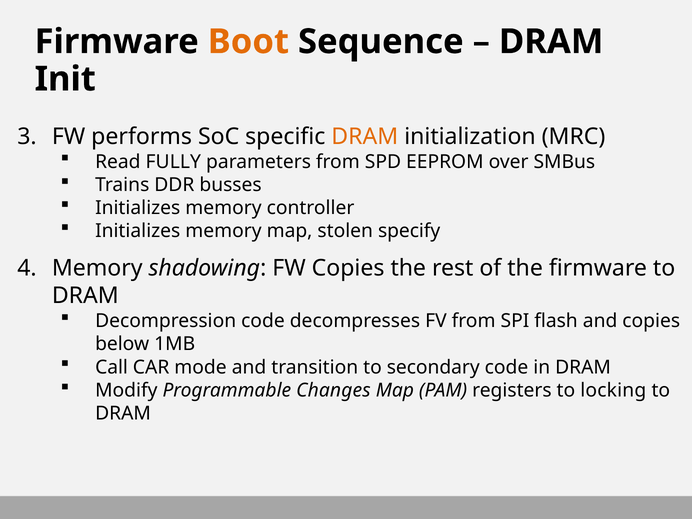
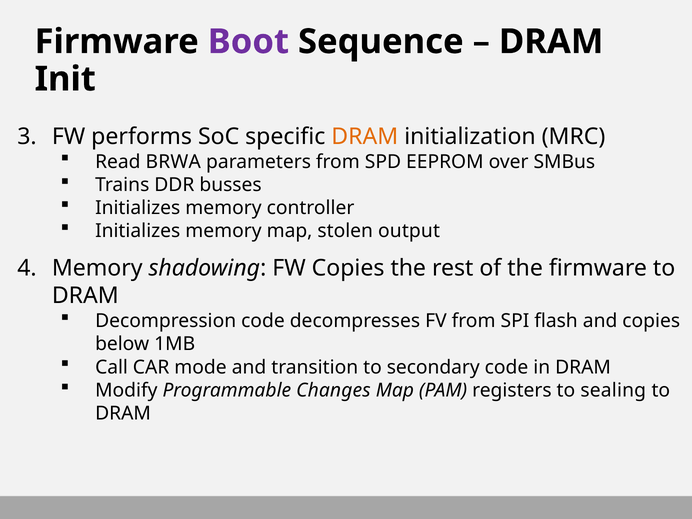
Boot colour: orange -> purple (248, 42)
FULLY: FULLY -> BRWA (173, 162)
specify: specify -> output (409, 231)
locking: locking -> sealing (613, 390)
